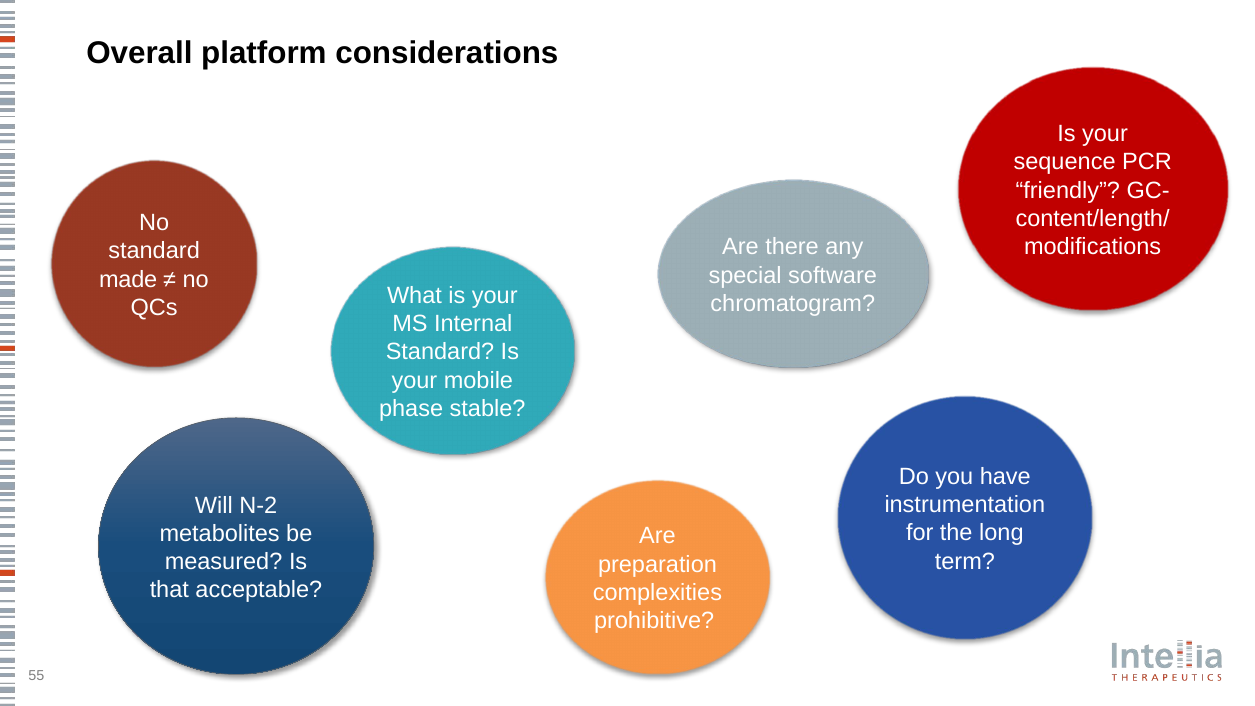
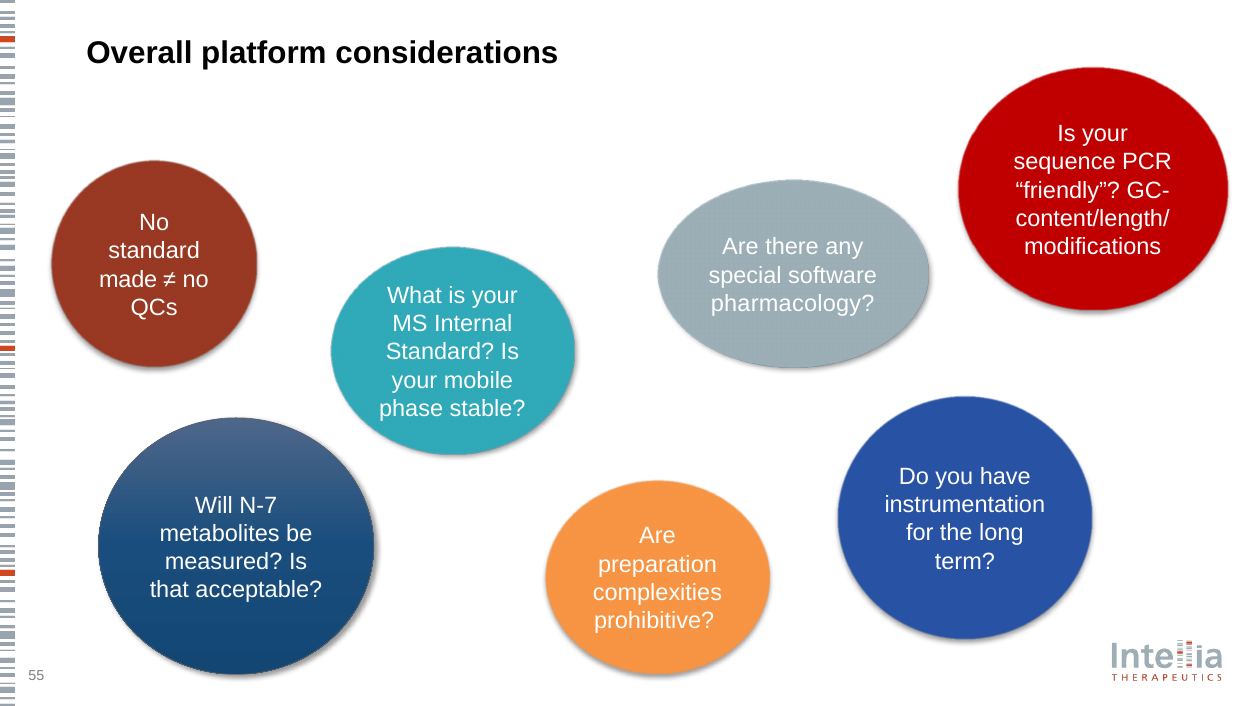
chromatogram: chromatogram -> pharmacology (793, 304)
N-2: N-2 -> N-7 (258, 505)
